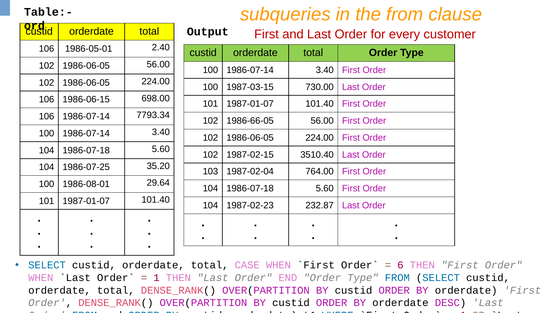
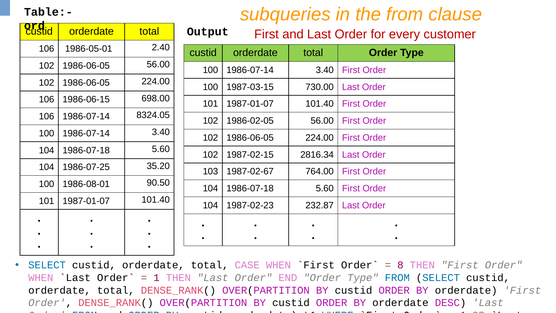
7793.34: 7793.34 -> 8324.05 (153, 115)
1986-66-05: 1986-66-05 -> 1986-02-05 (250, 121)
3510.40: 3510.40 -> 2816.34 (317, 155)
1987-02-04: 1987-02-04 -> 1987-02-67 (250, 171)
29.64: 29.64 -> 90.50 (158, 183)
6: 6 -> 8 (400, 265)
